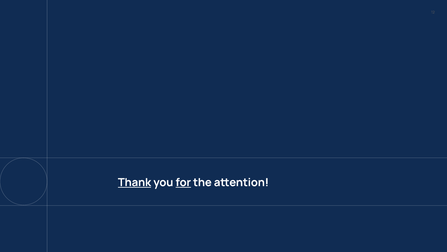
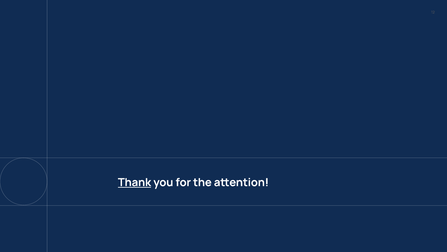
for underline: present -> none (183, 182)
